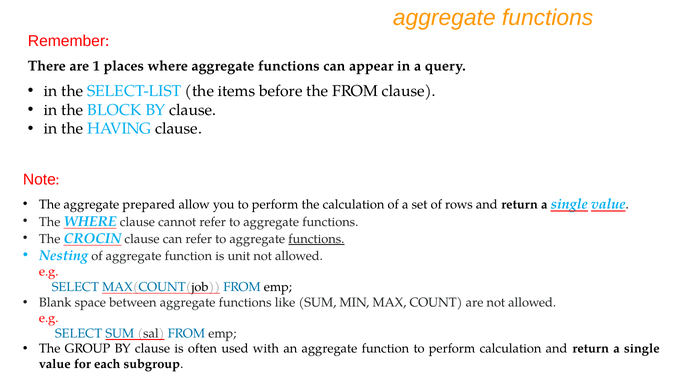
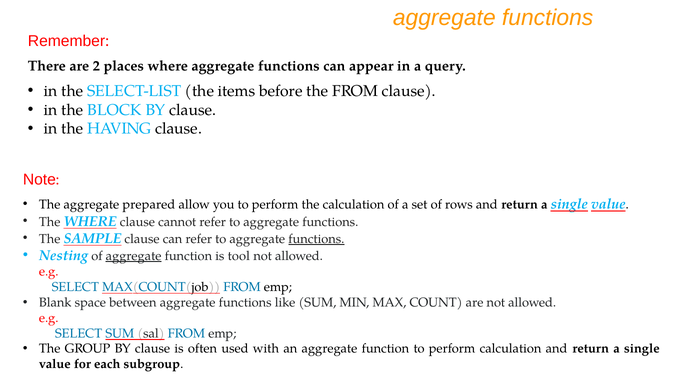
1: 1 -> 2 (96, 66)
CROCIN: CROCIN -> SAMPLE (93, 238)
aggregate underline: none -> present (134, 256)
unit: unit -> tool (239, 256)
